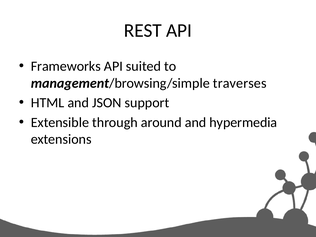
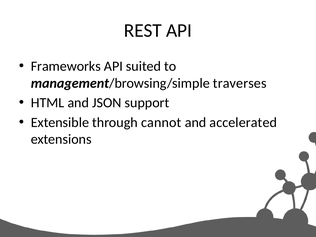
around: around -> cannot (161, 122)
hypermedia: hypermedia -> accelerated (243, 122)
